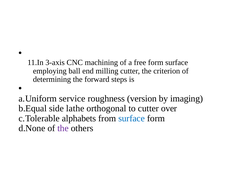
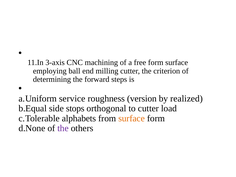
imaging: imaging -> realized (187, 99)
lathe: lathe -> stops (75, 108)
over: over -> load (169, 108)
surface colour: blue -> orange (132, 118)
